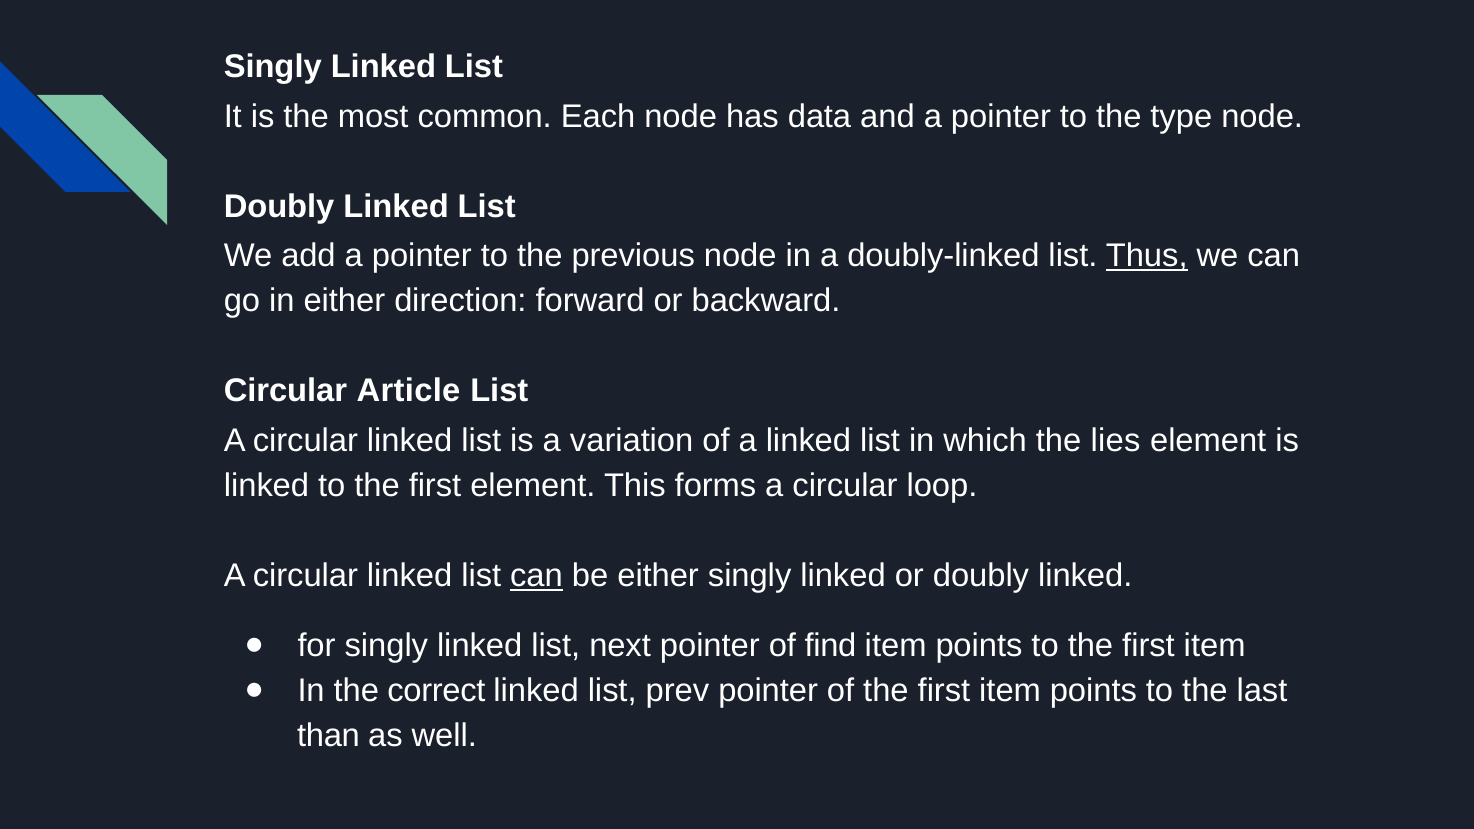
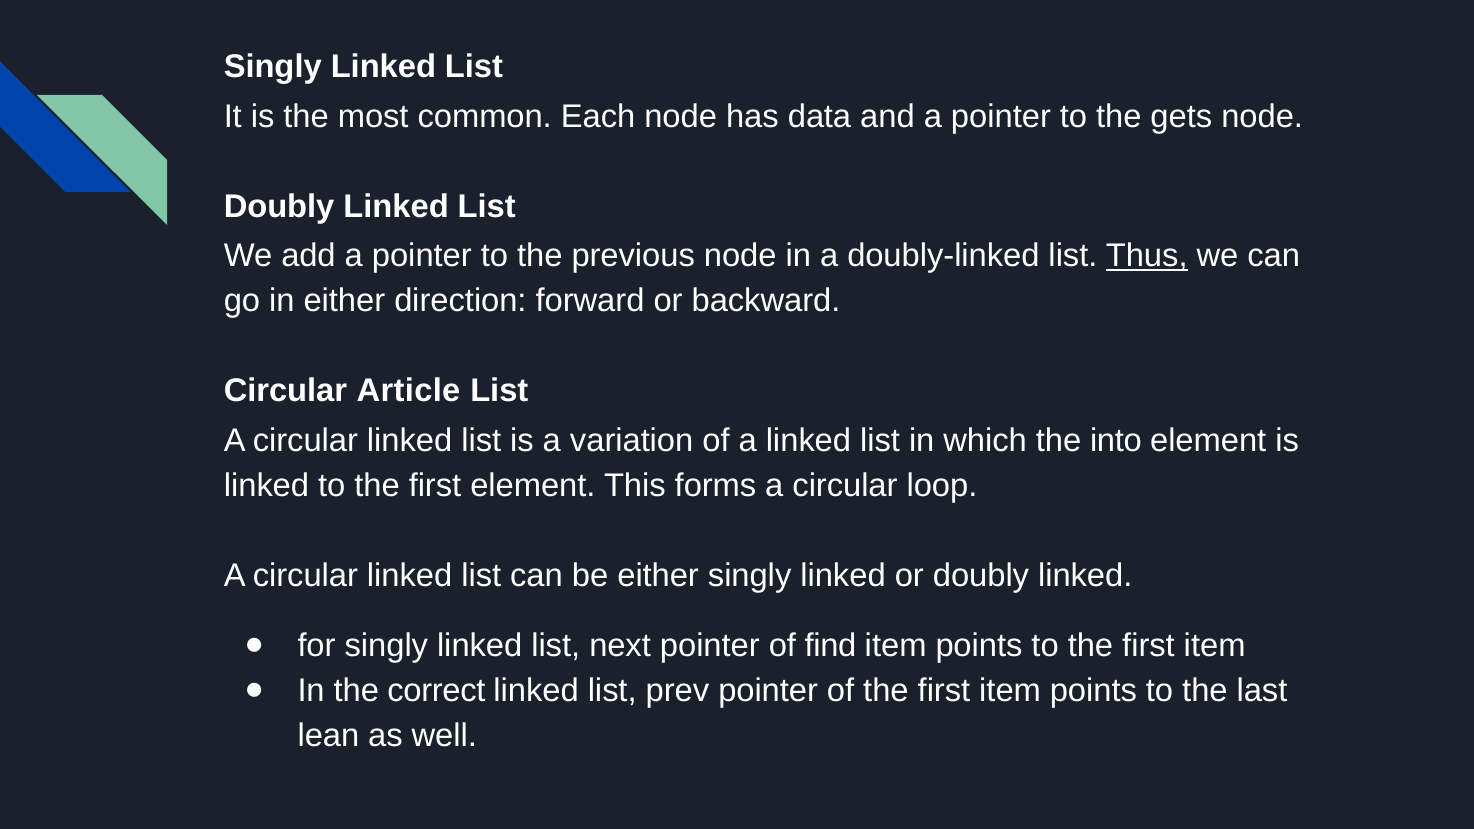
type: type -> gets (1181, 116)
lies: lies -> into (1116, 441)
can underline: present -> none (536, 576)
than: than -> lean (328, 736)
